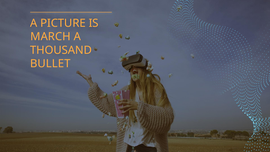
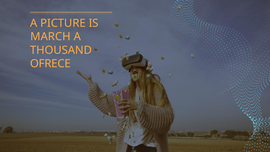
BULLET: BULLET -> OFRECE (50, 64)
